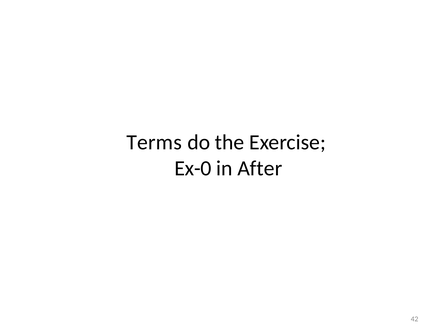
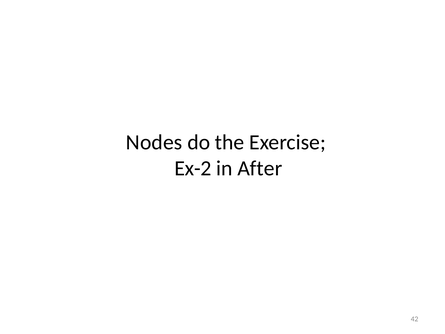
Terms: Terms -> Nodes (154, 142)
Ex-0: Ex-0 -> Ex-2 (193, 168)
